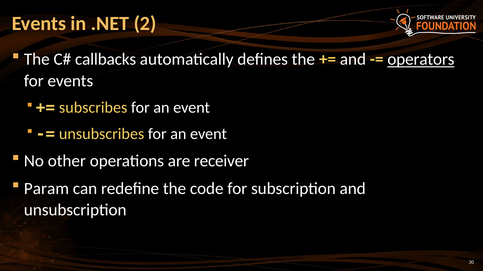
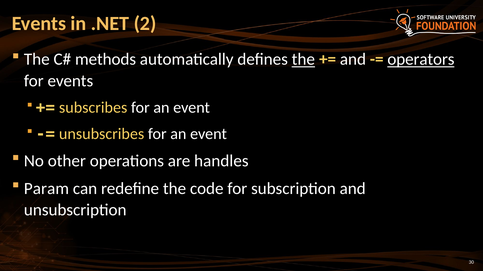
callbacks: callbacks -> methods (106, 60)
the underline: none -> present (303, 60)
receiver: receiver -> handles (221, 161)
